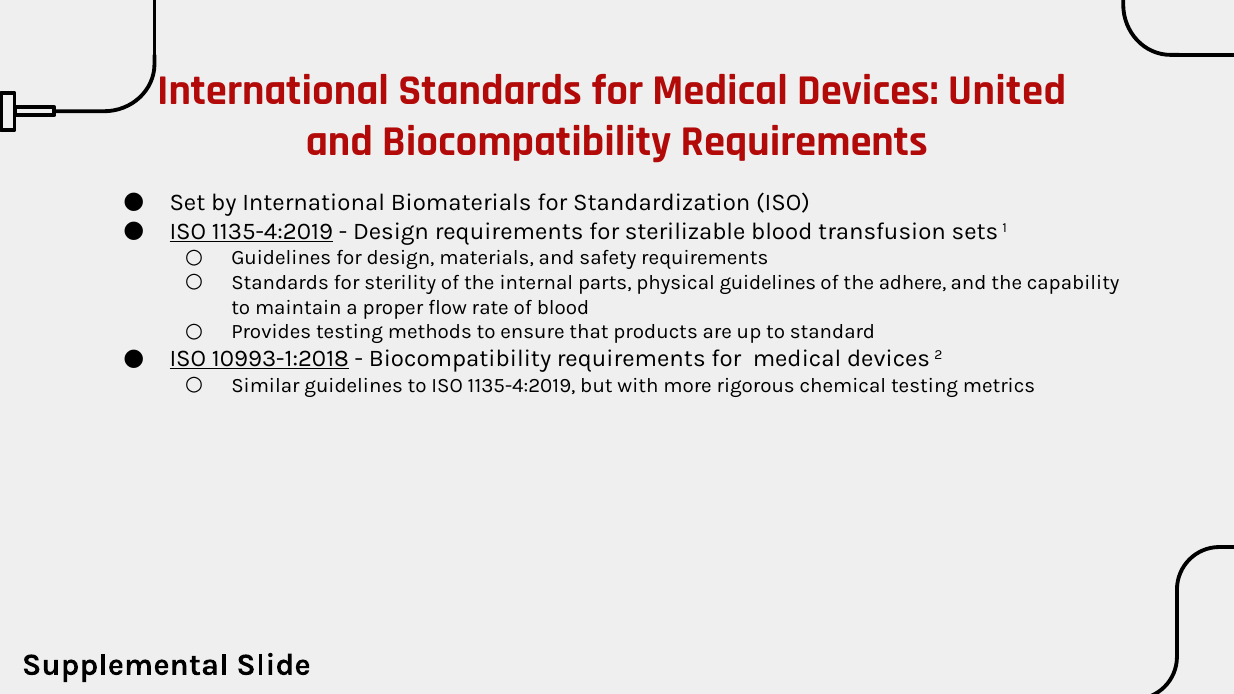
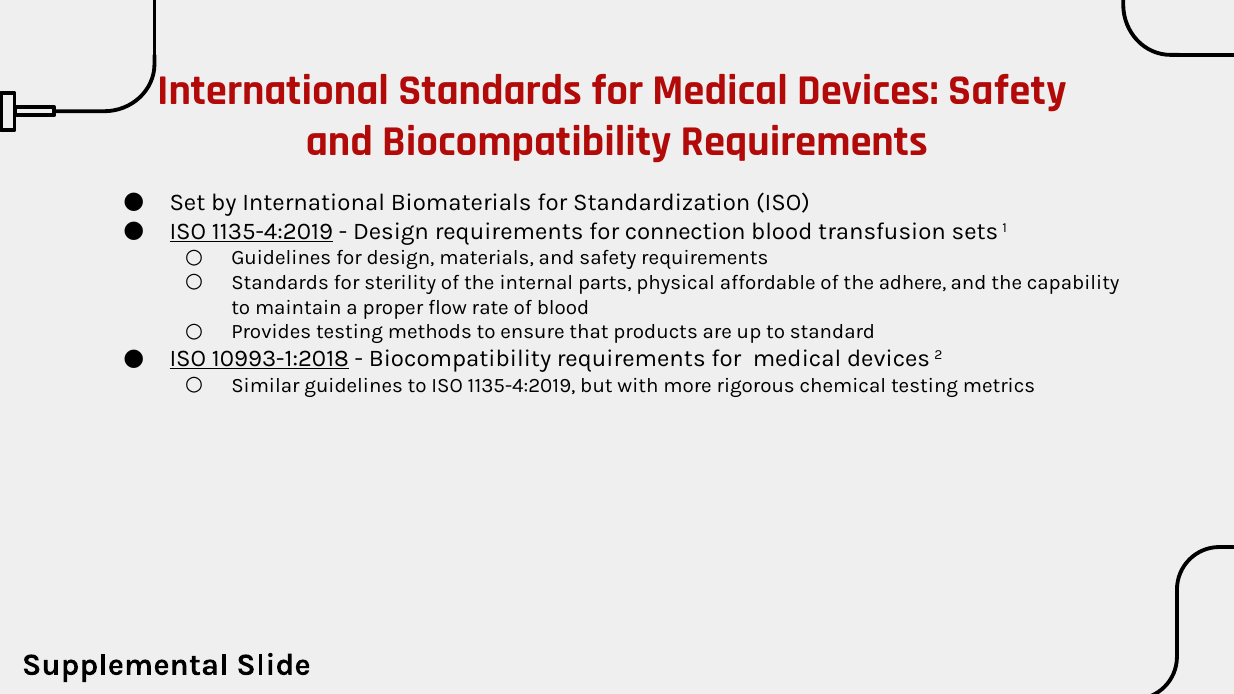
Devices United: United -> Safety (1007, 90)
sterilizable: sterilizable -> connection (685, 231)
physical guidelines: guidelines -> affordable (768, 283)
